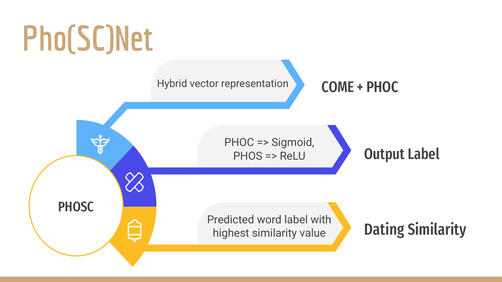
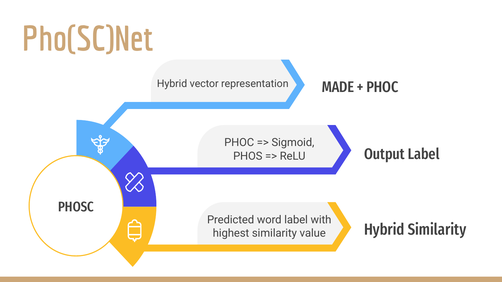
COME: COME -> MADE (338, 87)
Dating: Dating -> Hybrid (384, 230)
